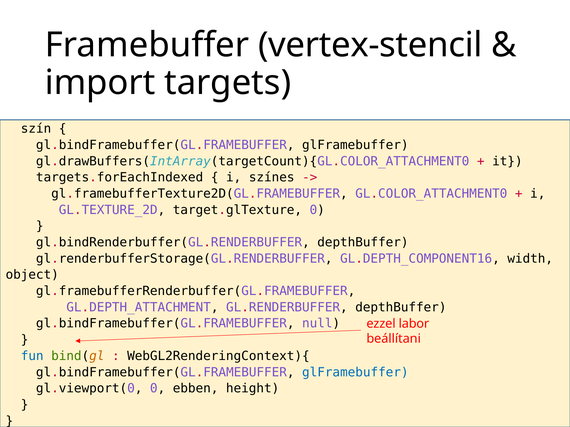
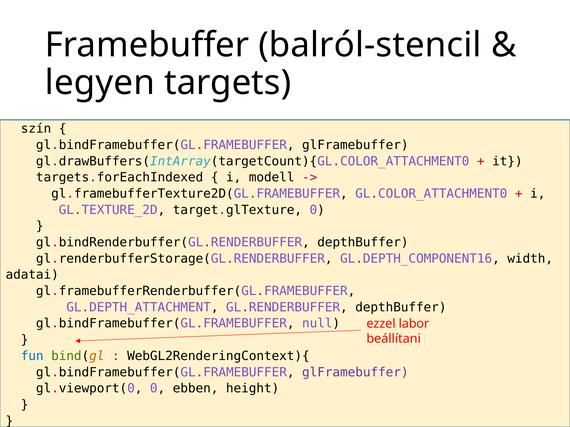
vertex-stencil: vertex-stencil -> balról-stencil (370, 45)
import: import -> legyen (100, 83)
színes: színes -> modell (272, 178)
object: object -> adatai (32, 275)
glFramebuffer colour: blue -> purple (355, 373)
